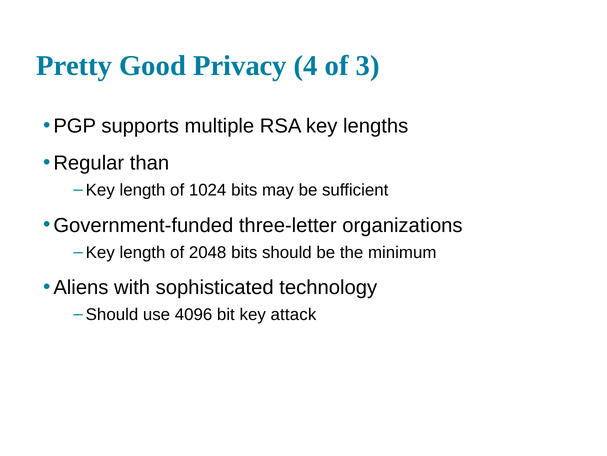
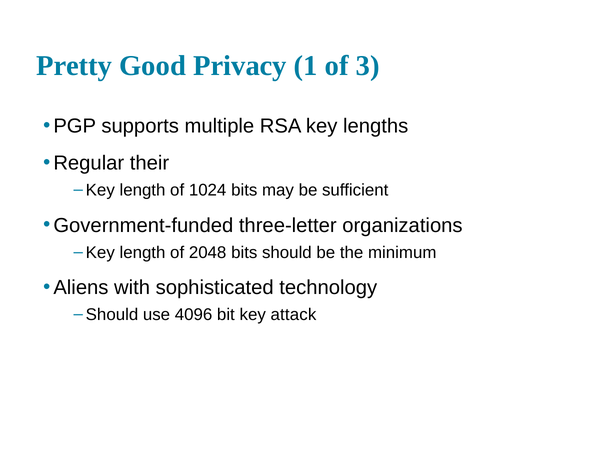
4: 4 -> 1 (306, 66)
than: than -> their (149, 163)
